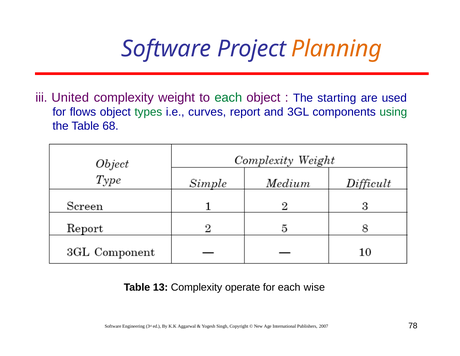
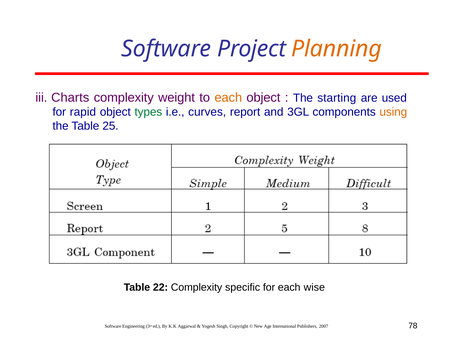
United: United -> Charts (70, 97)
each colour: green -> orange (228, 97)
flows: flows -> rapid (83, 112)
using colour: green -> orange (393, 112)
68: 68 -> 25 (110, 126)
13: 13 -> 22 (161, 287)
operate: operate -> specific (243, 287)
